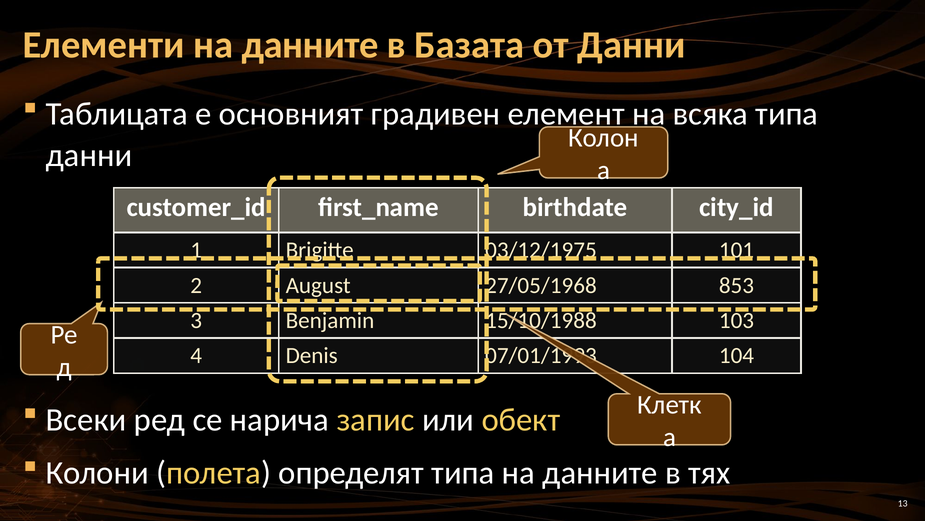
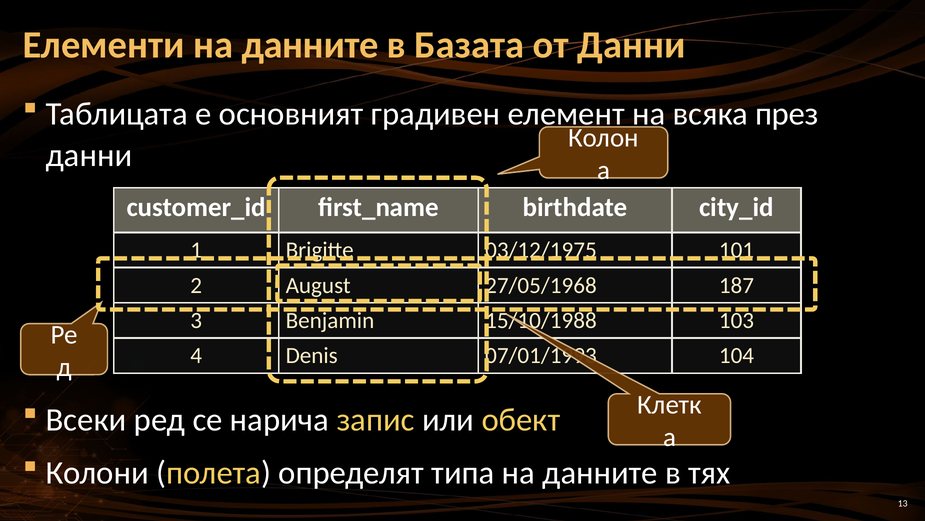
всяка типа: типа -> през (787, 114)
853: 853 -> 187 (736, 285)
